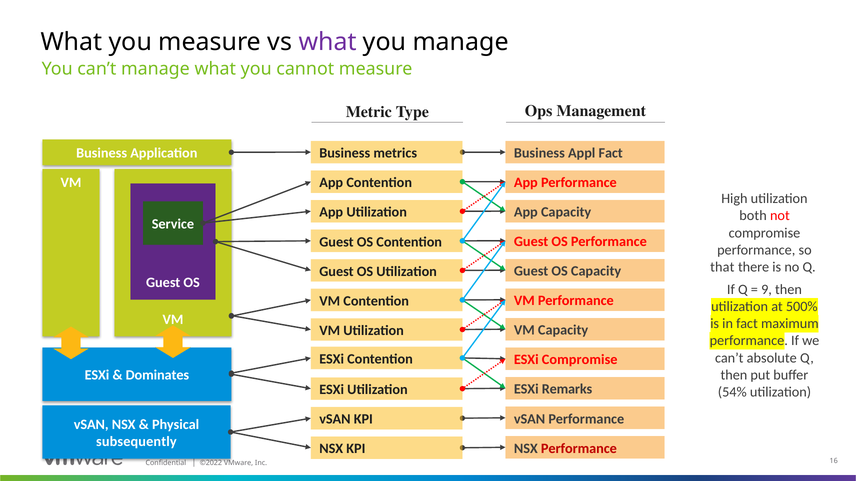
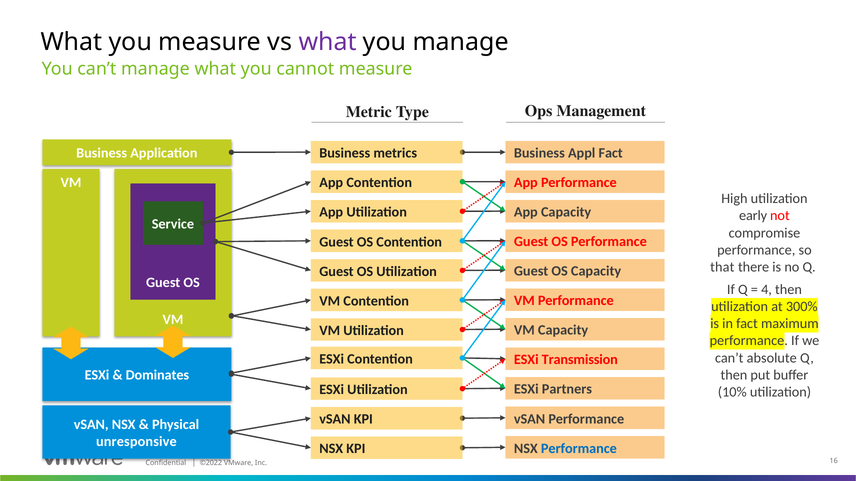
both: both -> early (753, 216)
9: 9 -> 4 (767, 290)
500%: 500% -> 300% (802, 307)
ESXi Compromise: Compromise -> Transmission (580, 360)
Remarks: Remarks -> Partners (567, 390)
54%: 54% -> 10% (732, 392)
subsequently: subsequently -> unresponsive (136, 442)
Performance colour: red -> blue (579, 449)
